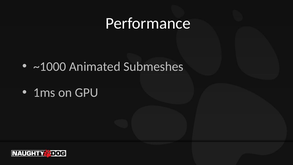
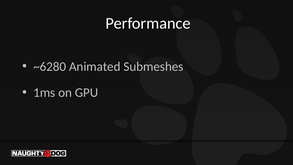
~1000: ~1000 -> ~6280 (50, 66)
